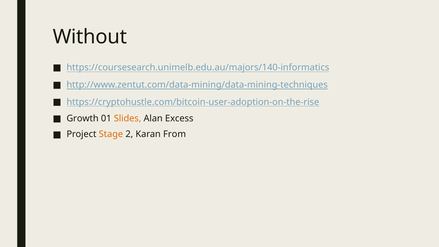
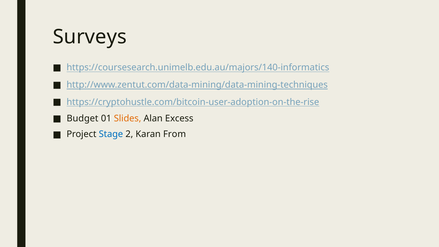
Without: Without -> Surveys (90, 37)
Growth: Growth -> Budget (82, 118)
Stage colour: orange -> blue (111, 134)
